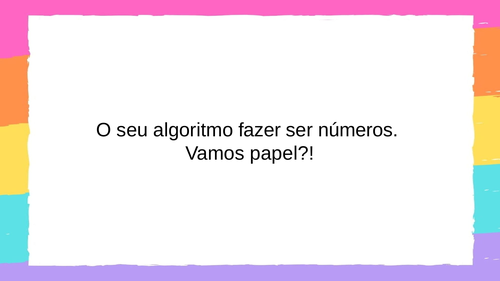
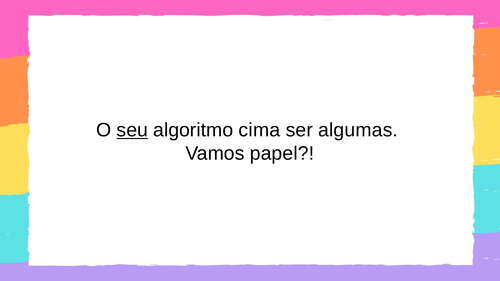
seu underline: none -> present (132, 130)
fazer: fazer -> cima (259, 130)
números: números -> algumas (358, 130)
